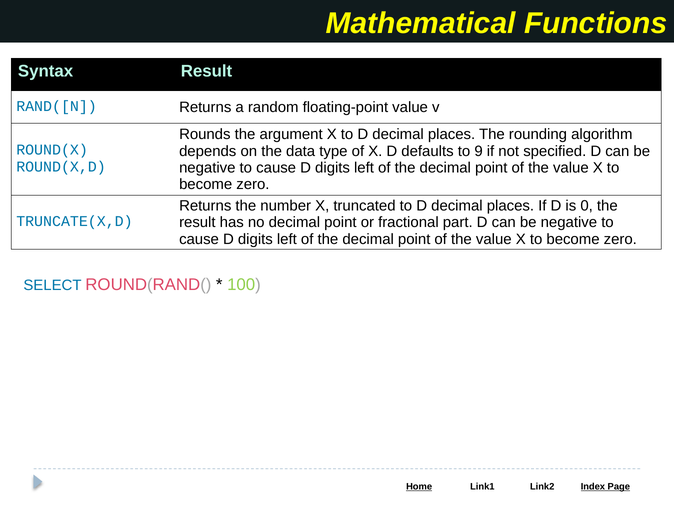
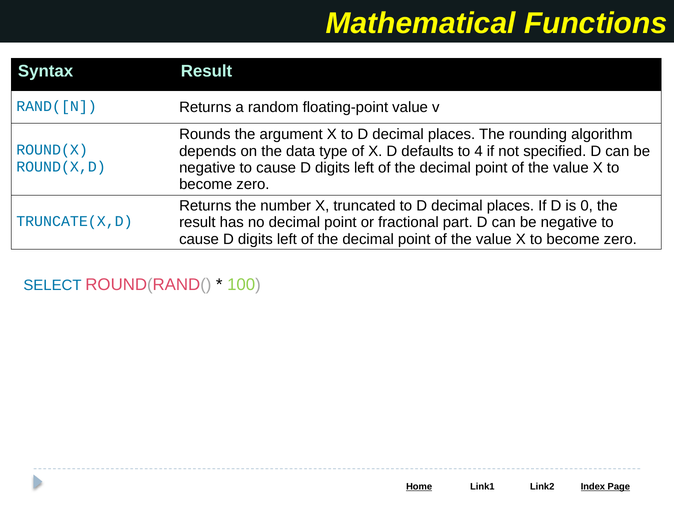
9: 9 -> 4 (479, 151)
